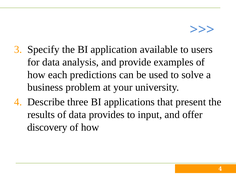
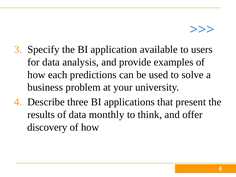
provides: provides -> monthly (107, 115)
input: input -> think (150, 115)
